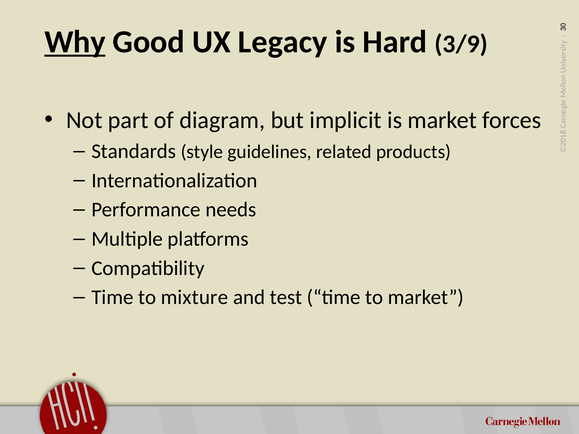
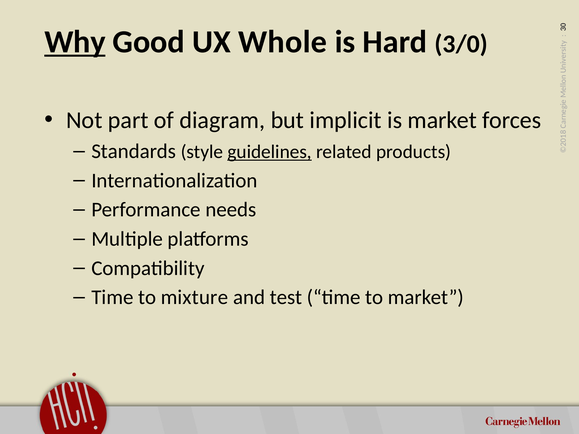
Legacy: Legacy -> Whole (283, 42)
3/9: 3/9 -> 3/0 (461, 44)
guidelines underline: none -> present (270, 152)
